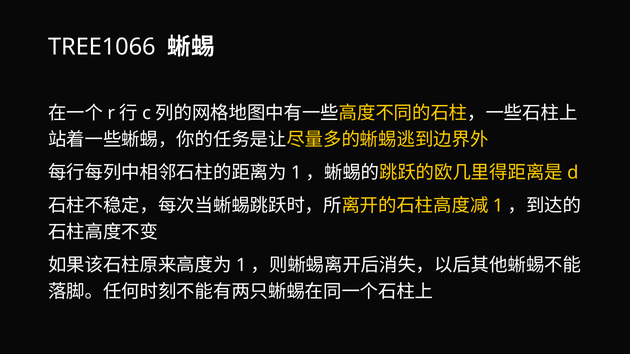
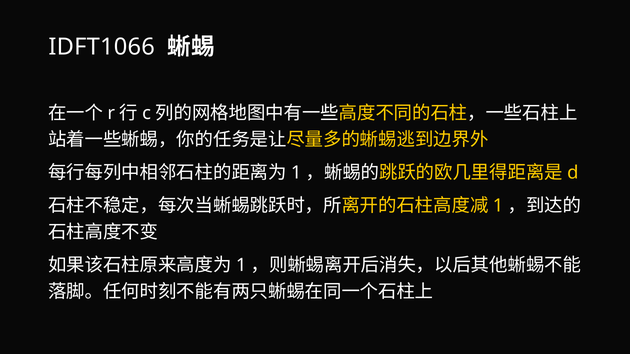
TREE1066: TREE1066 -> IDFT1066 (102, 47)
